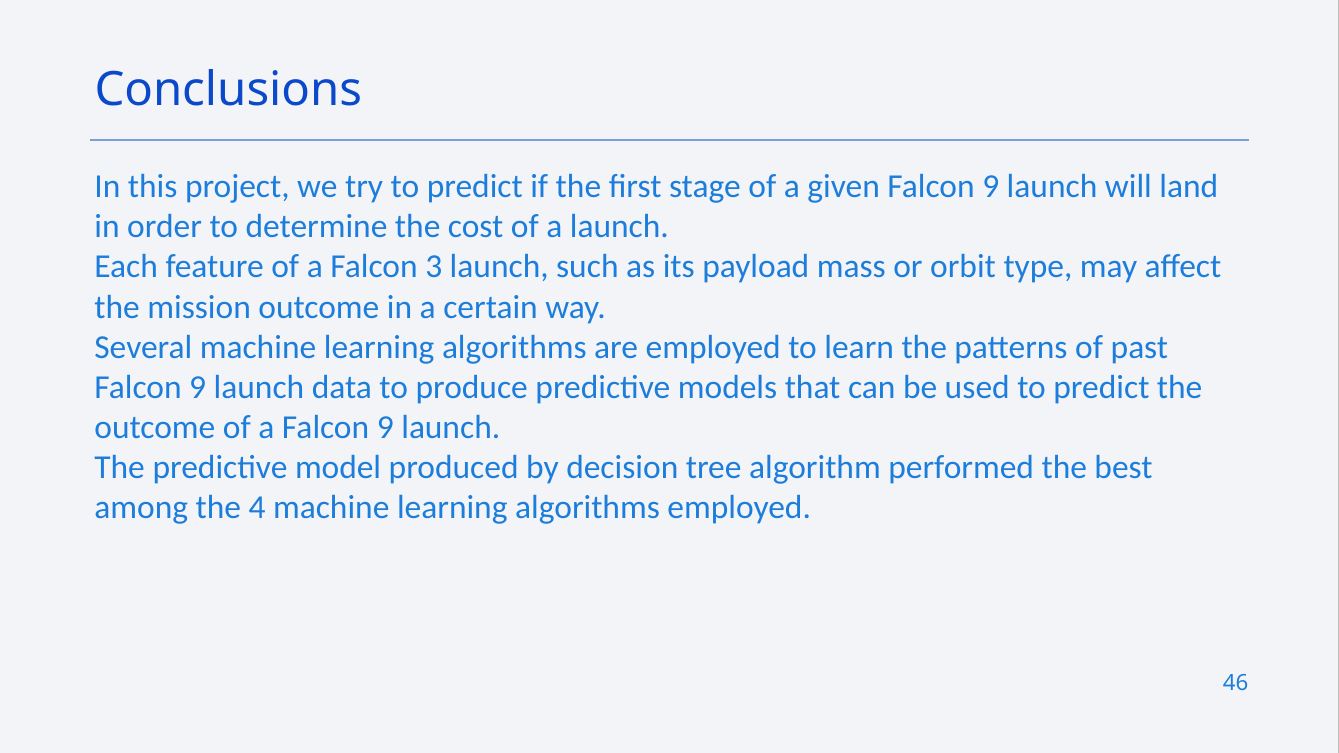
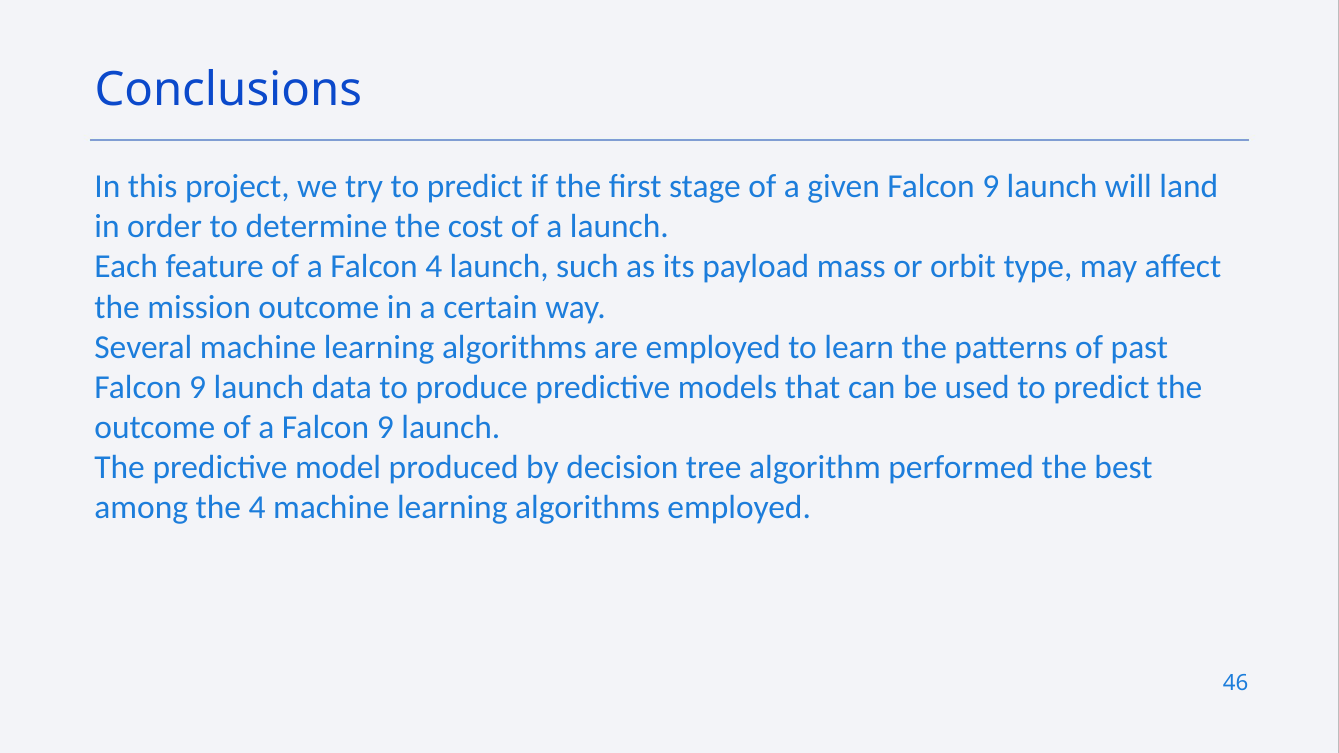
Falcon 3: 3 -> 4 (434, 267)
